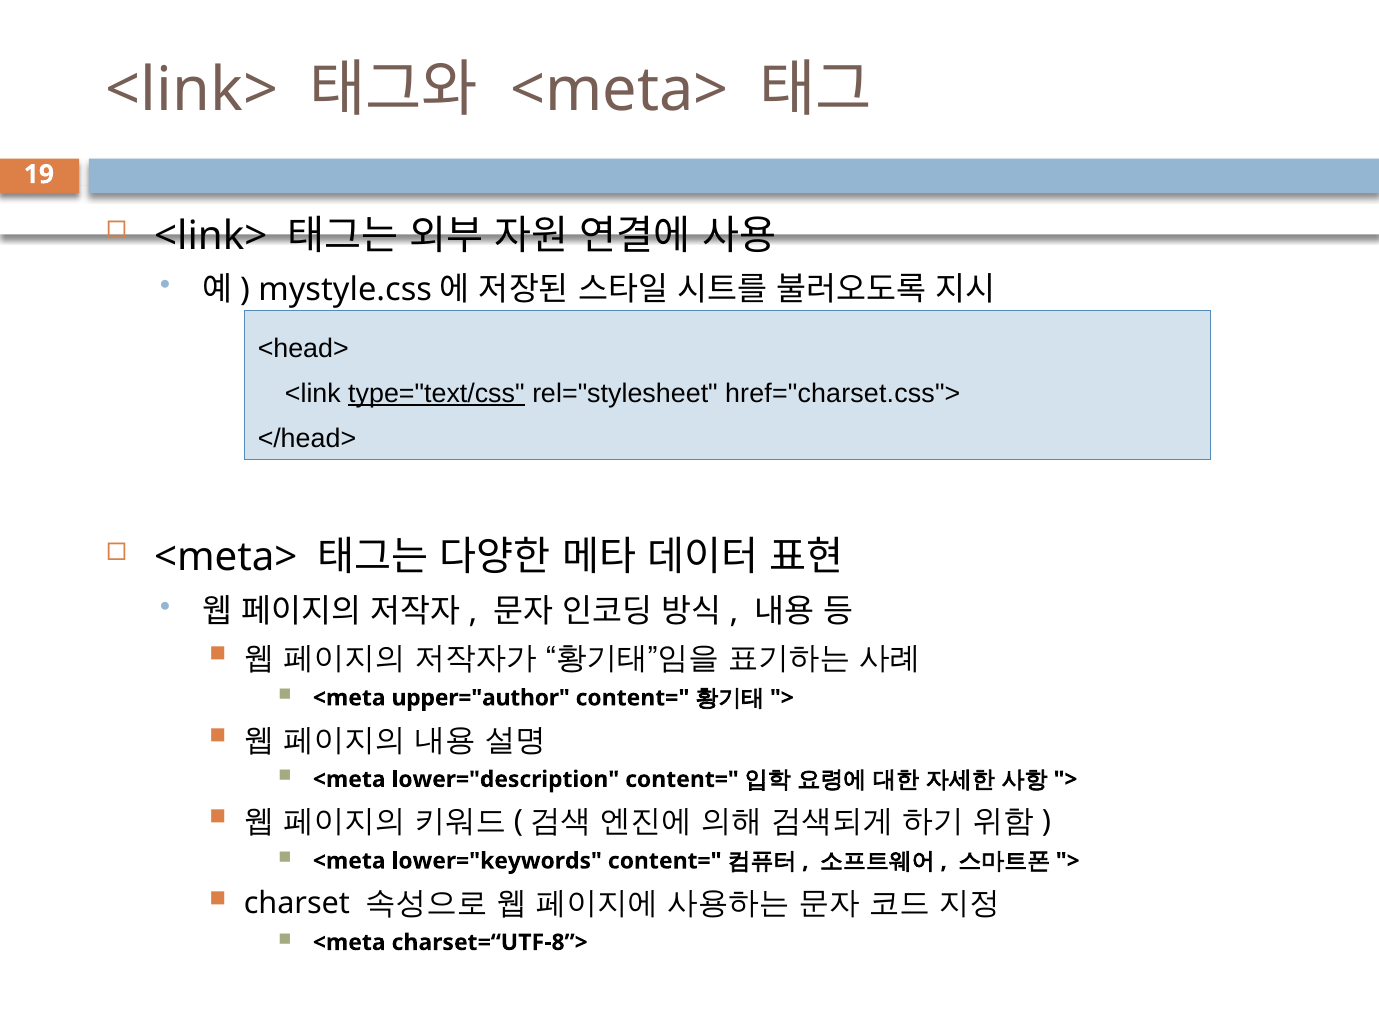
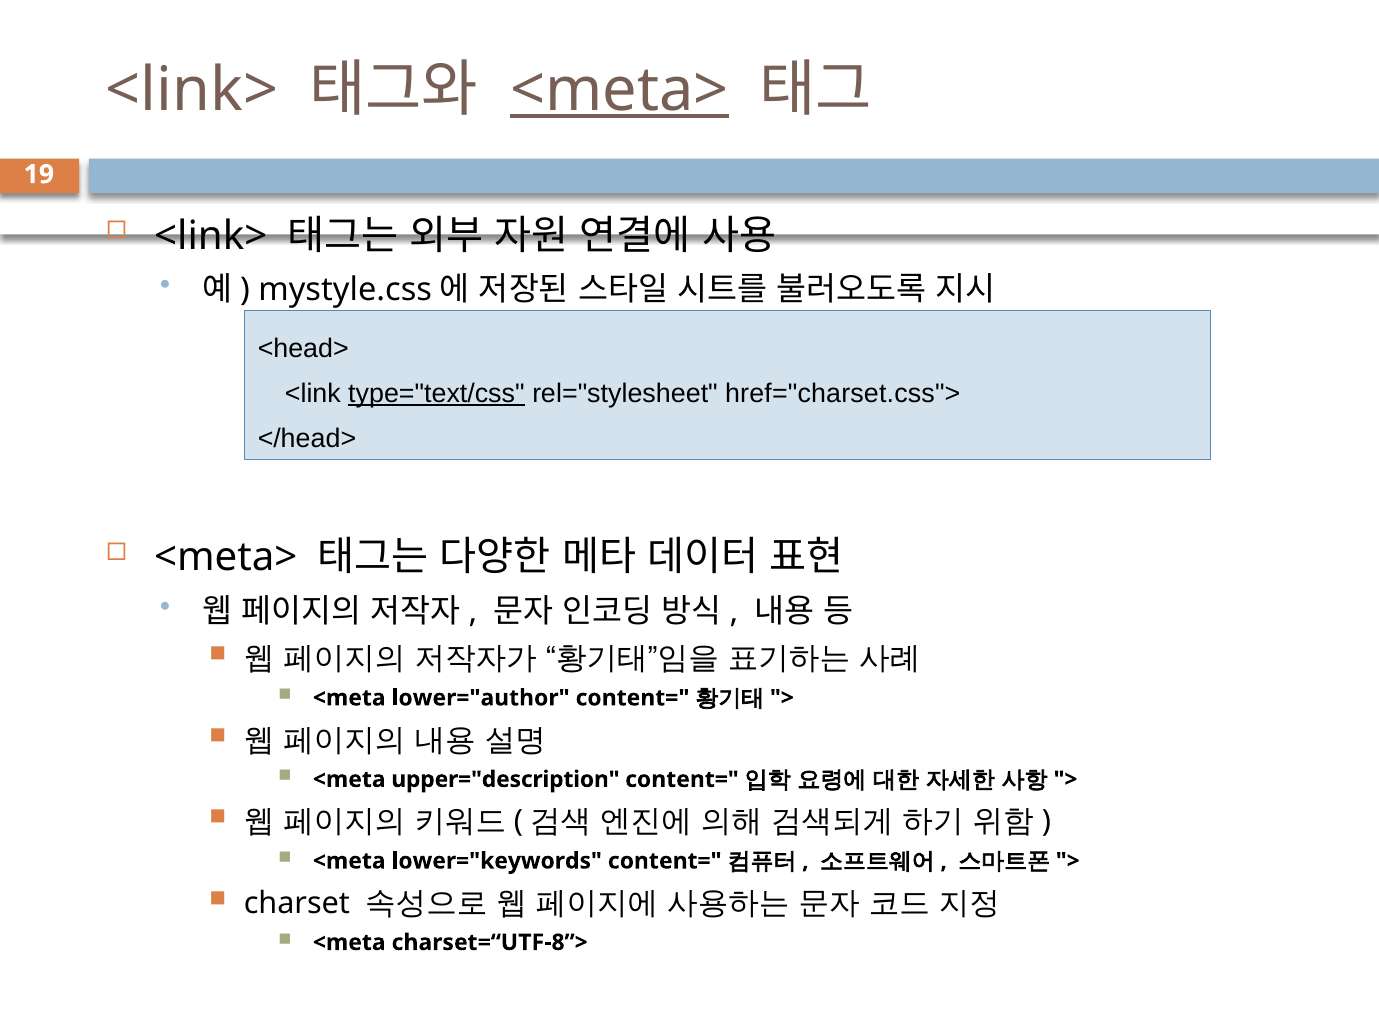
<meta> underline: none -> present (620, 90)
upper="author: upper="author -> lower="author (481, 698)
lower="description: lower="description -> upper="description (505, 780)
